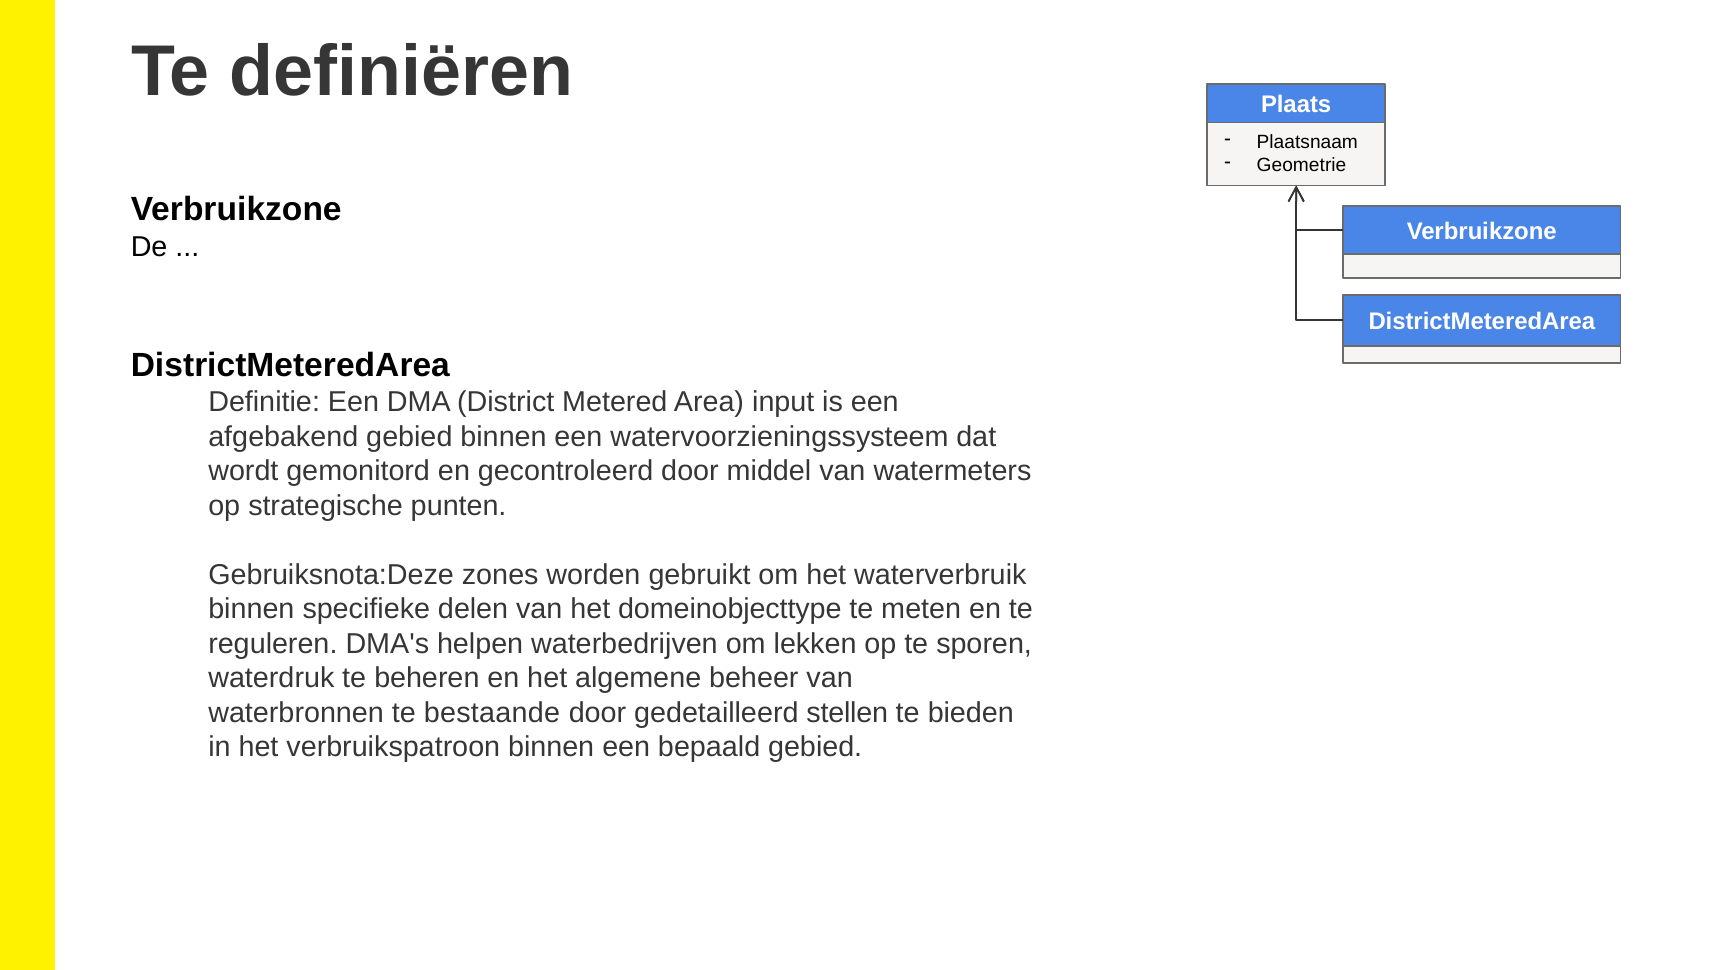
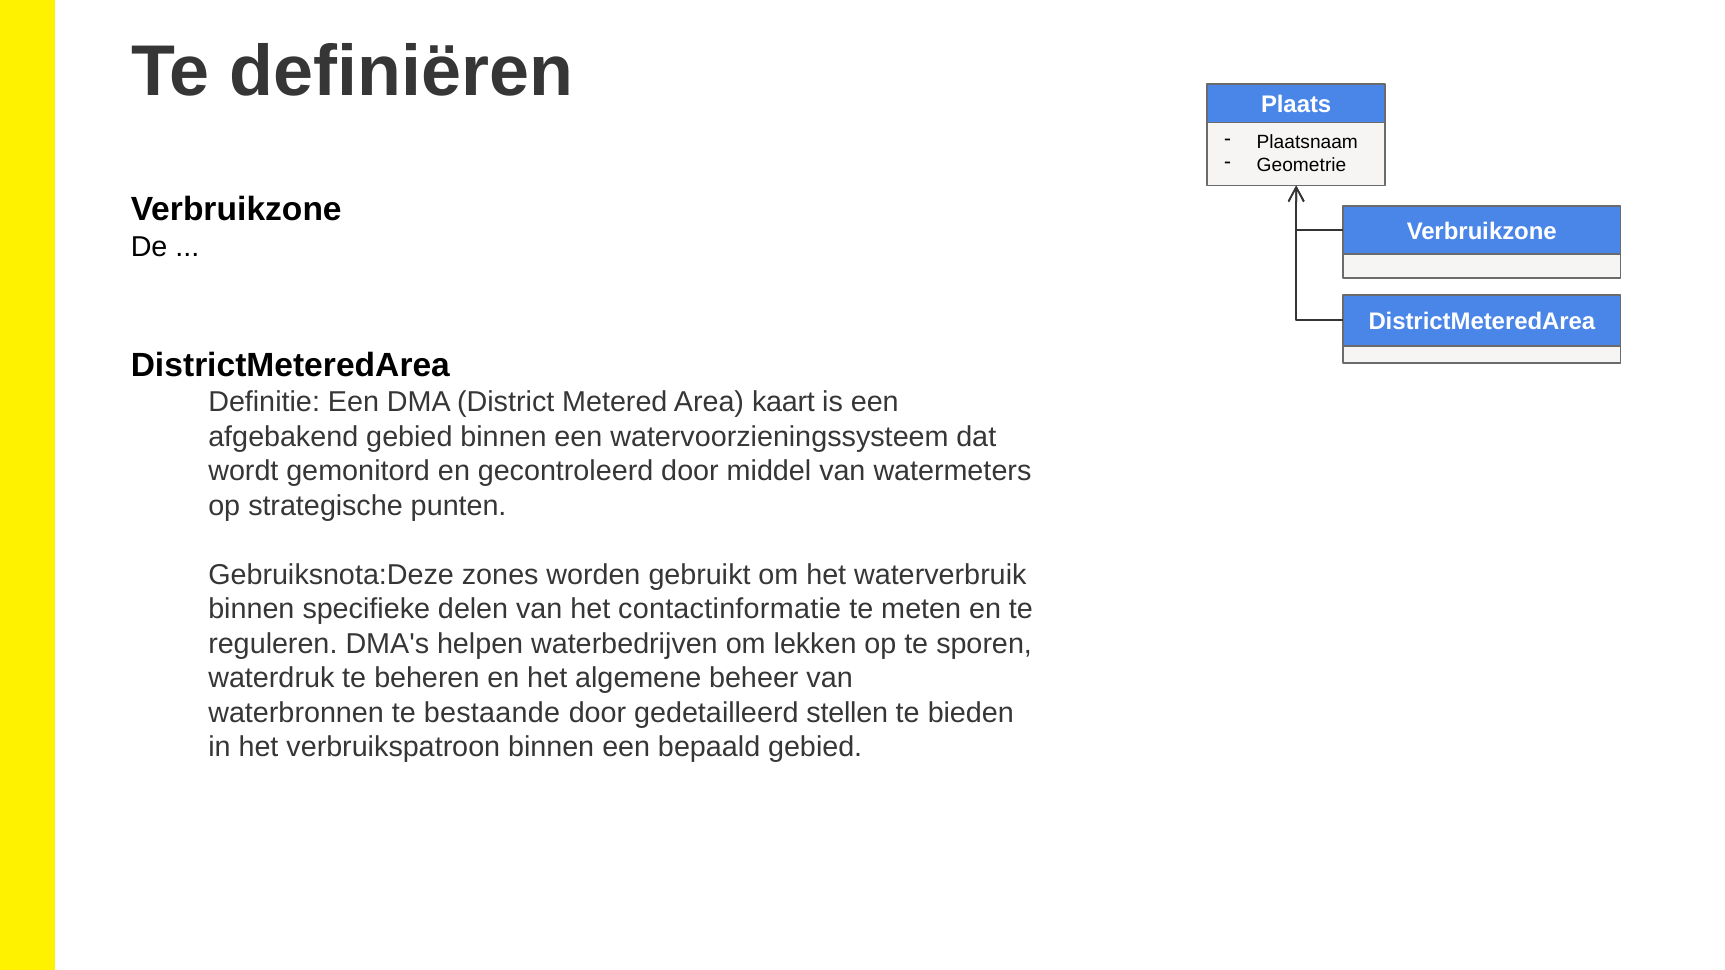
input: input -> kaart (783, 402)
domeinobjecttype: domeinobjecttype -> contactinformatie (730, 609)
